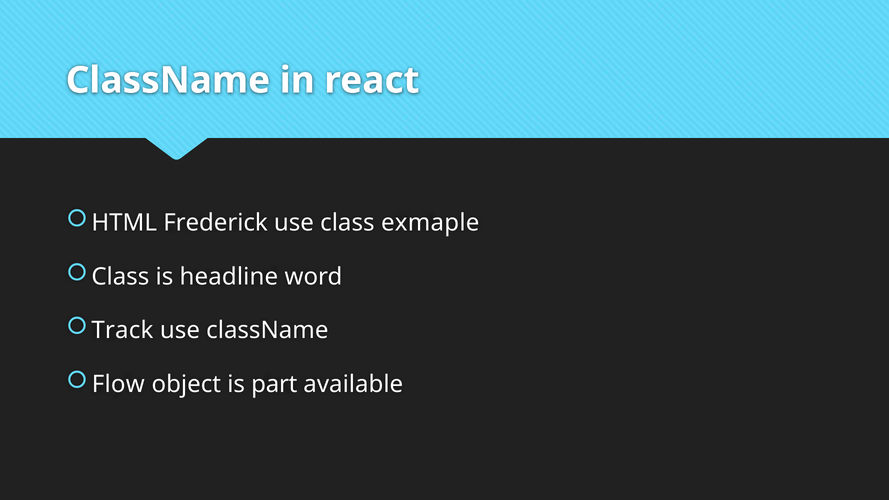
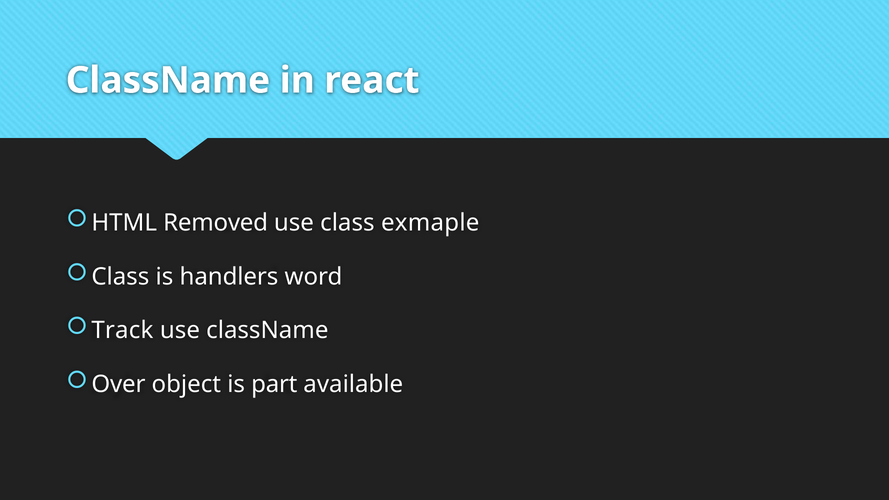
Frederick: Frederick -> Removed (216, 223)
headline: headline -> handlers (229, 277)
Flow: Flow -> Over (118, 384)
